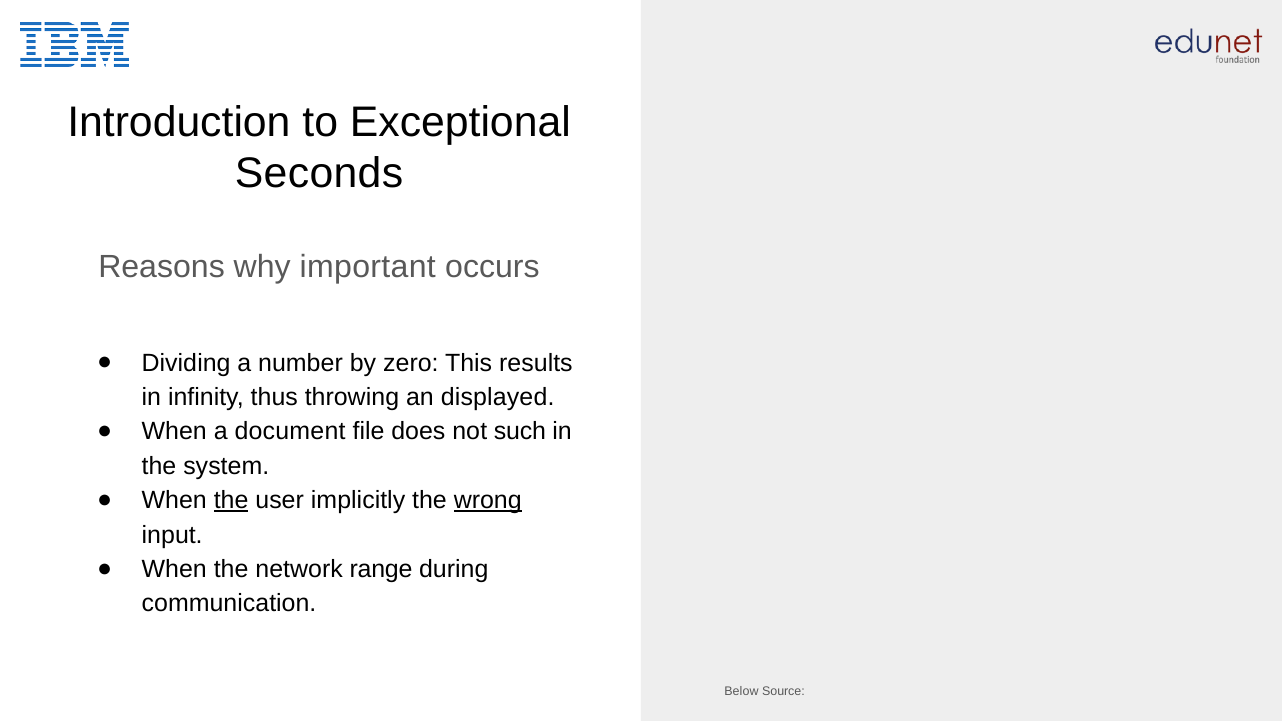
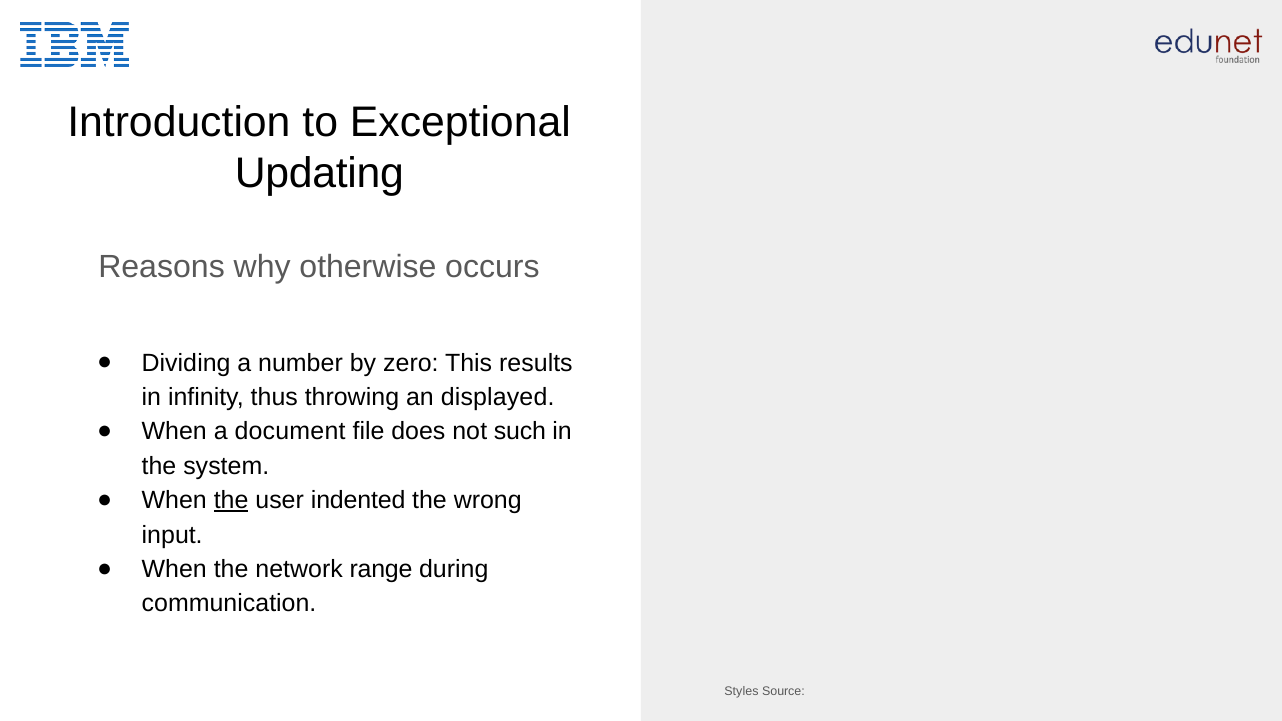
Seconds: Seconds -> Updating (319, 174)
important: important -> otherwise (368, 267)
implicitly: implicitly -> indented (358, 501)
wrong underline: present -> none (488, 501)
Below: Below -> Styles (741, 692)
